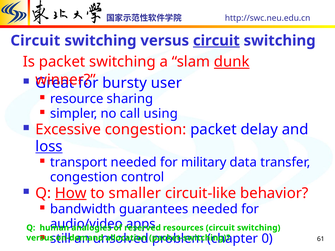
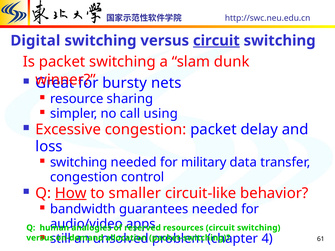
Circuit: Circuit -> Digital (35, 41)
dunk underline: present -> none (232, 62)
user: user -> nets (166, 83)
loss underline: present -> none (49, 147)
transport: transport -> switching (79, 162)
0: 0 -> 4 (267, 239)
